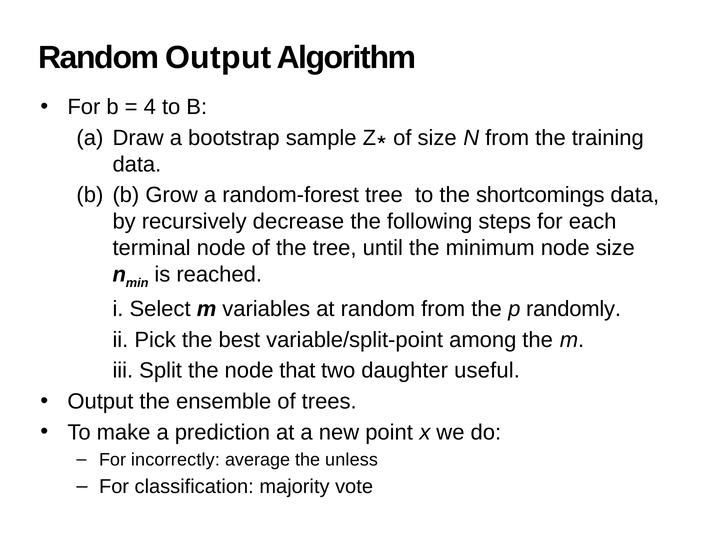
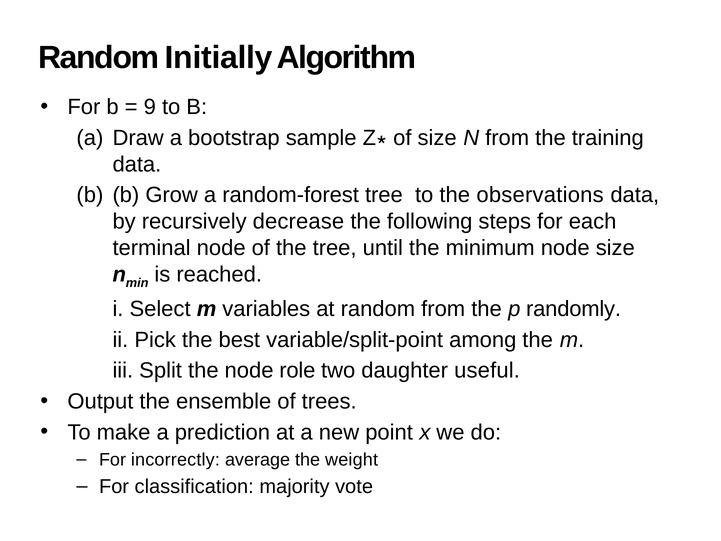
Random Output: Output -> Initially (219, 57)
4: 4 -> 9 (150, 107)
shortcomings: shortcomings -> observations (540, 195)
that: that -> role (297, 371)
unless: unless -> weight (352, 460)
